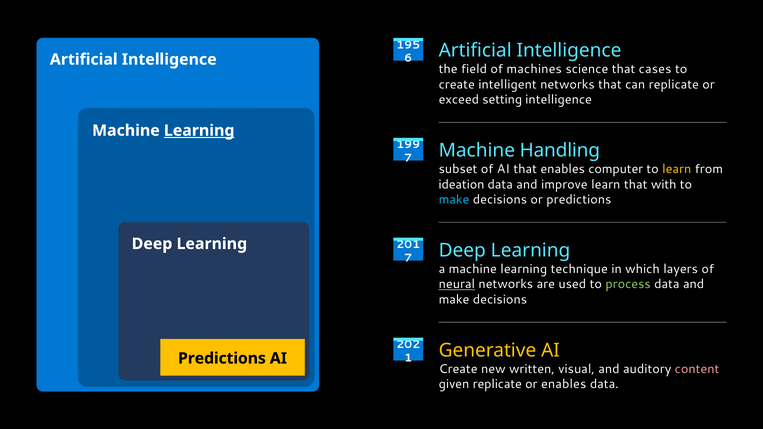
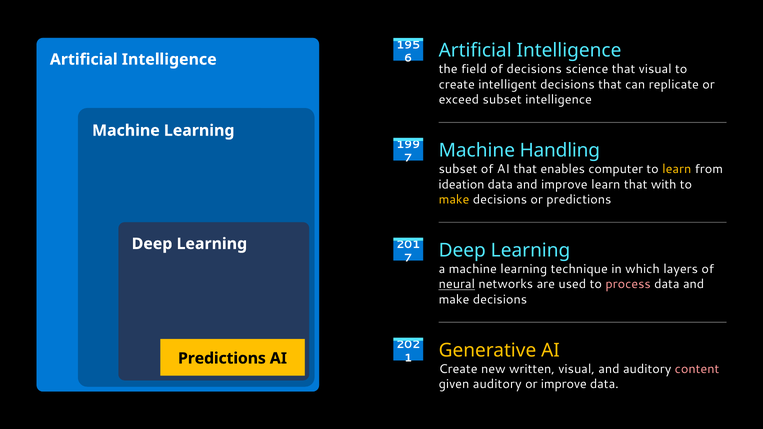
of machines: machines -> decisions (534, 69)
that cases: cases -> visual (655, 69)
intelligent networks: networks -> decisions (567, 84)
exceed setting: setting -> subset (502, 100)
Learning underline: present -> none (199, 131)
make colour: light blue -> yellow (454, 200)
process colour: light green -> pink (628, 284)
given replicate: replicate -> auditory (497, 384)
or enables: enables -> improve (564, 384)
